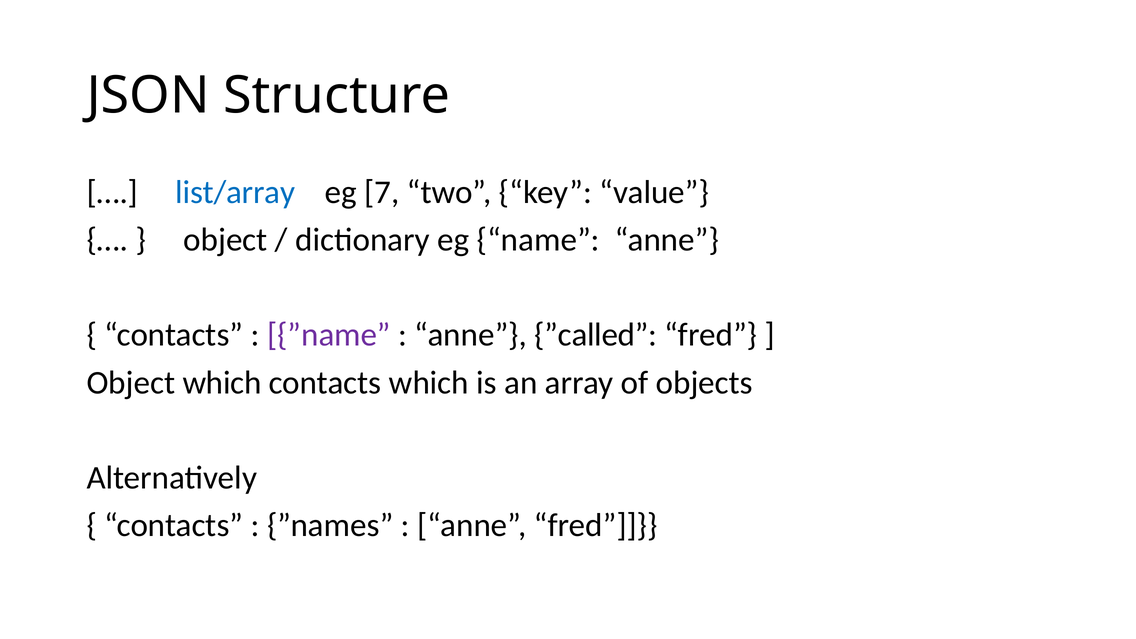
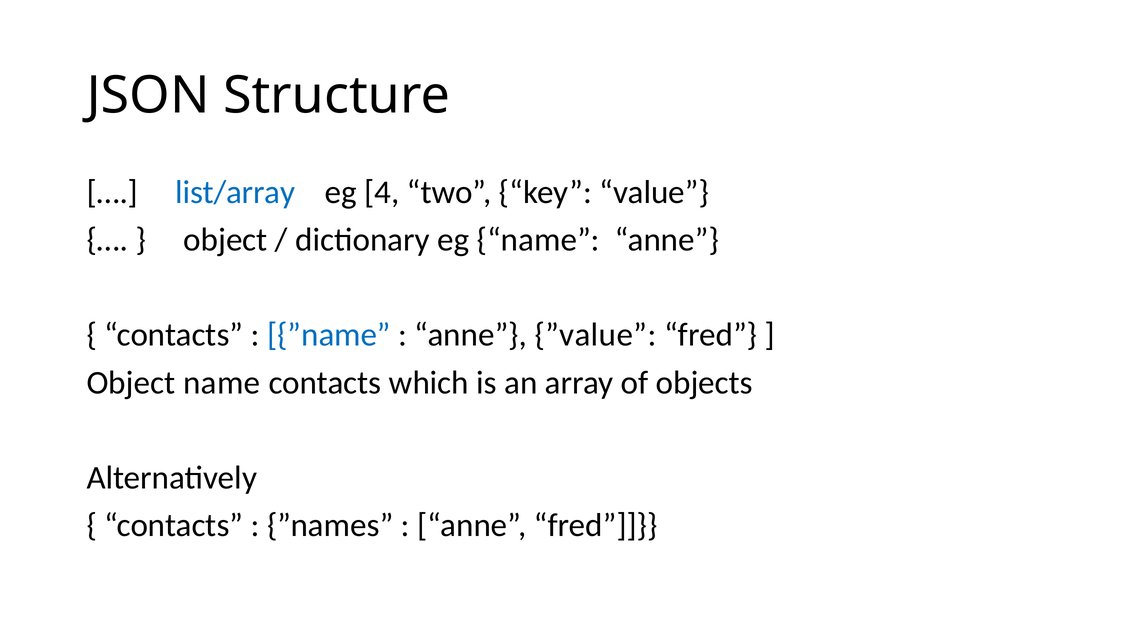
7: 7 -> 4 (382, 192)
”name colour: purple -> blue (329, 335)
”called: ”called -> ”value (595, 335)
Object which: which -> name (222, 383)
